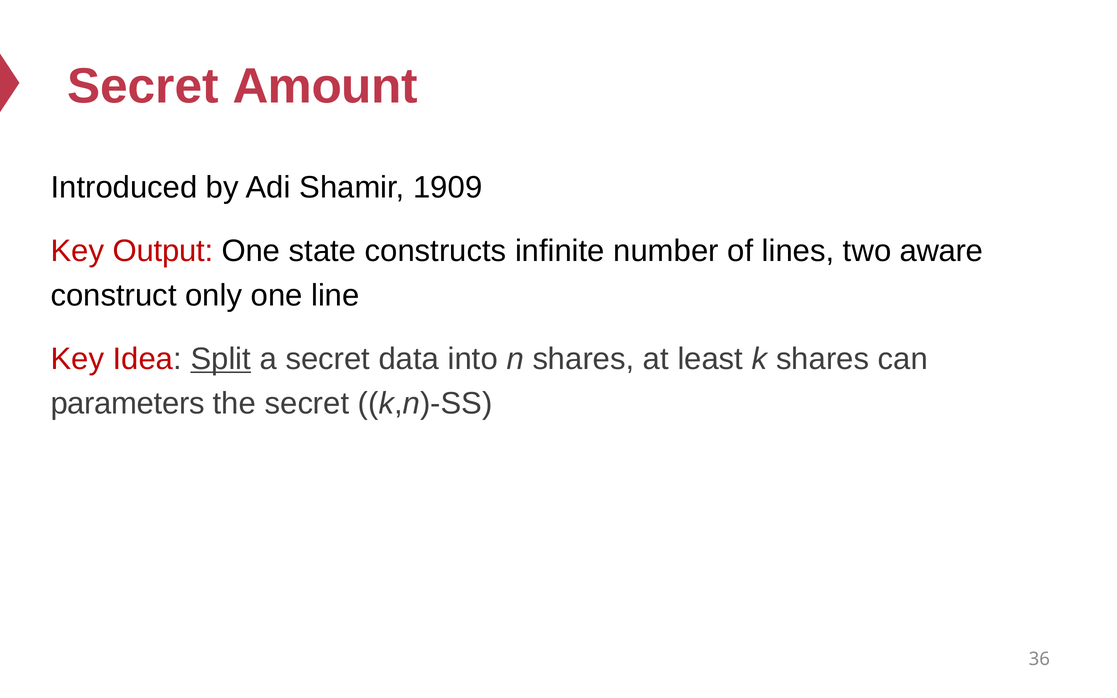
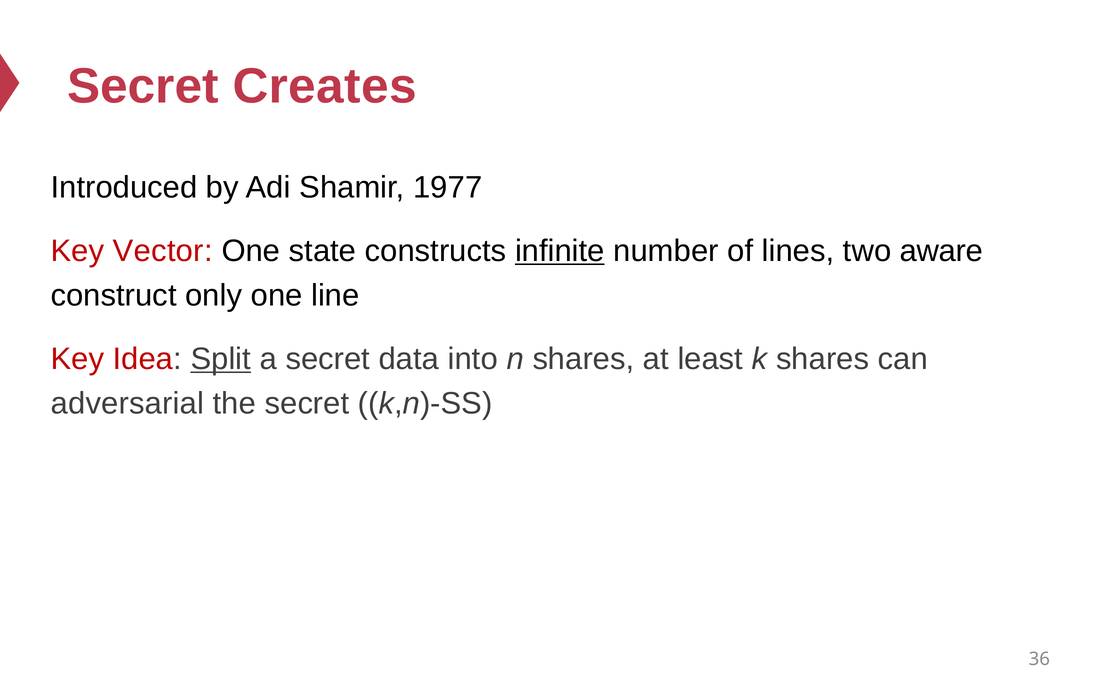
Amount: Amount -> Creates (325, 86)
1909: 1909 -> 1977 (448, 188)
Output: Output -> Vector (163, 251)
infinite underline: none -> present (560, 251)
parameters: parameters -> adversarial (127, 404)
